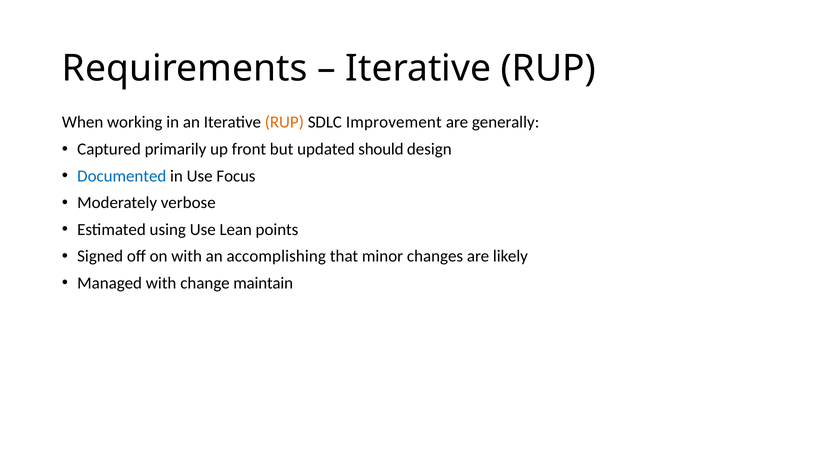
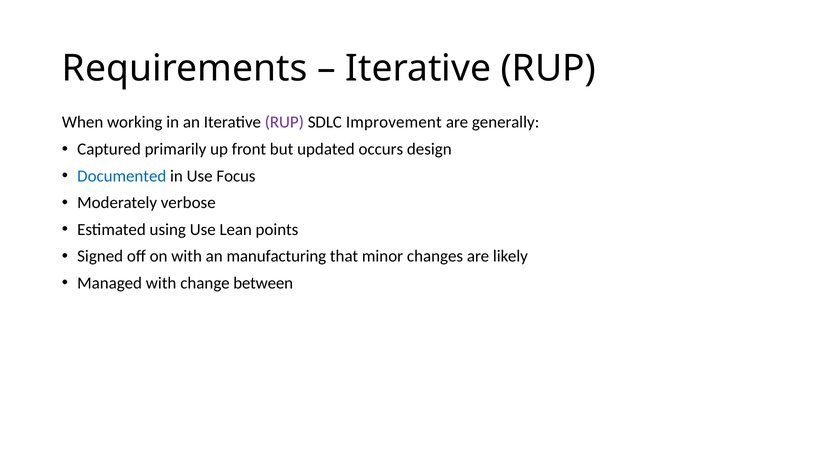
RUP colour: orange -> purple (284, 122)
should: should -> occurs (381, 149)
accomplishing: accomplishing -> manufacturing (276, 256)
maintain: maintain -> between (263, 283)
